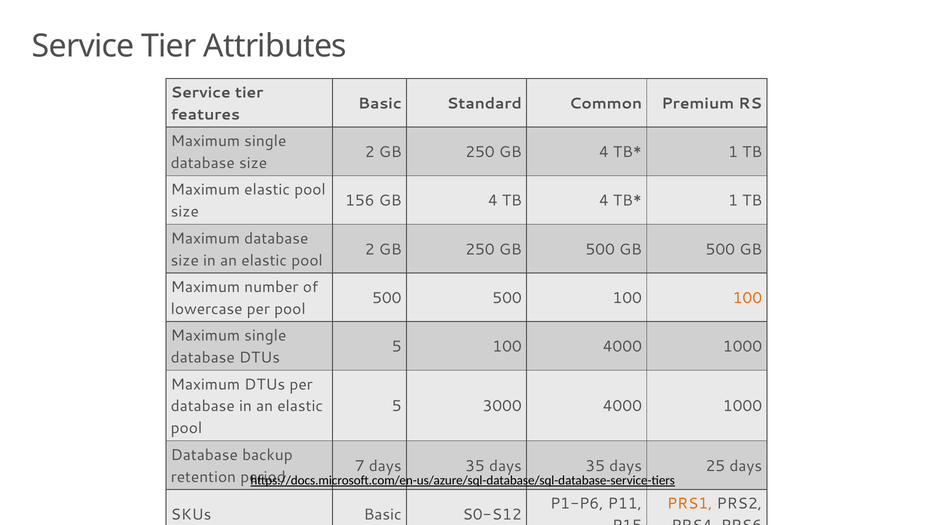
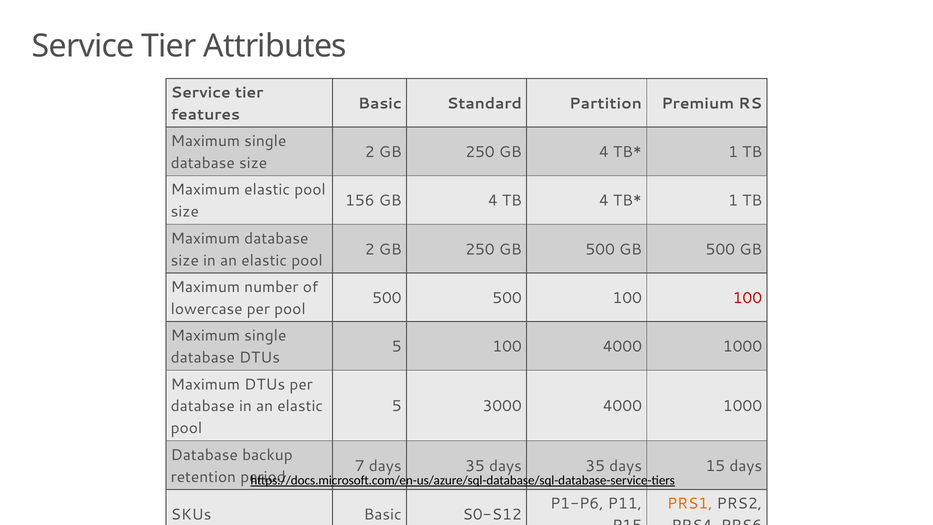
Common: Common -> Partition (606, 103)
100 colour: orange -> red (747, 298)
25: 25 -> 15 (715, 466)
